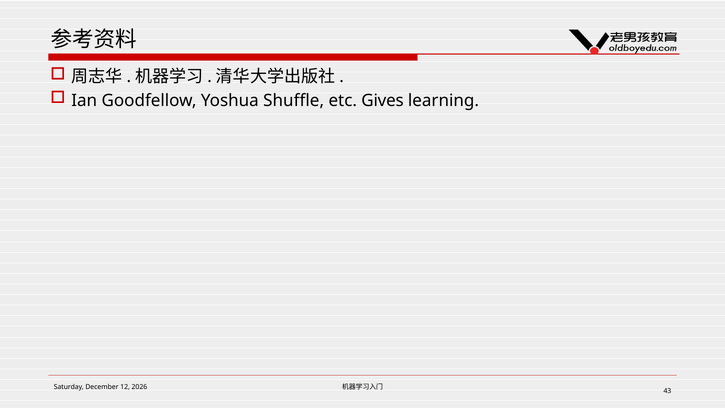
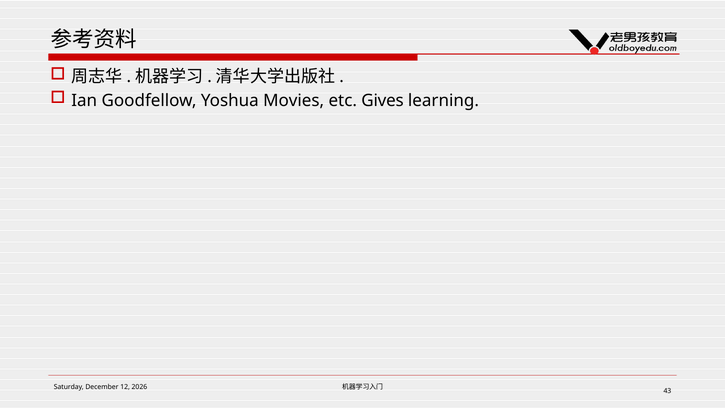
Shuffle: Shuffle -> Movies (294, 101)
